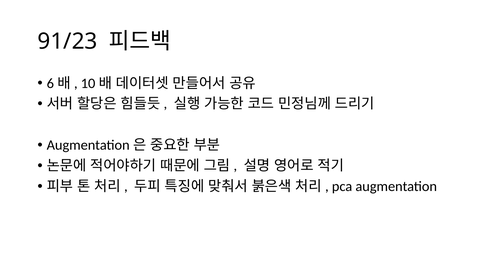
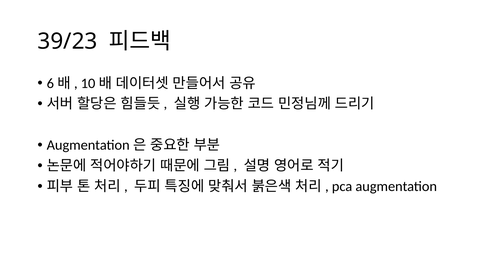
91/23: 91/23 -> 39/23 (67, 41)
